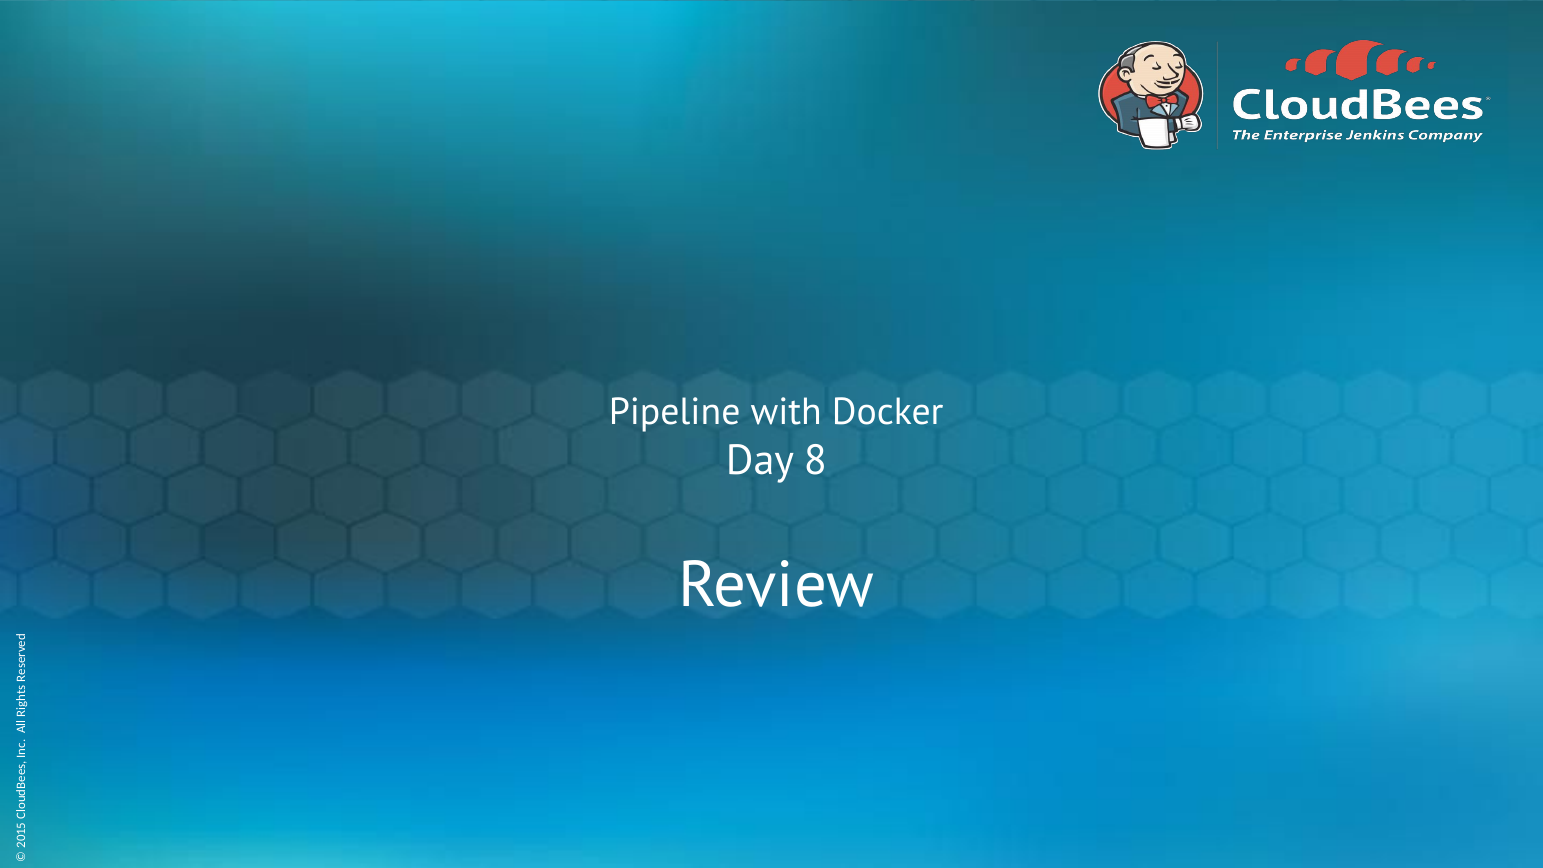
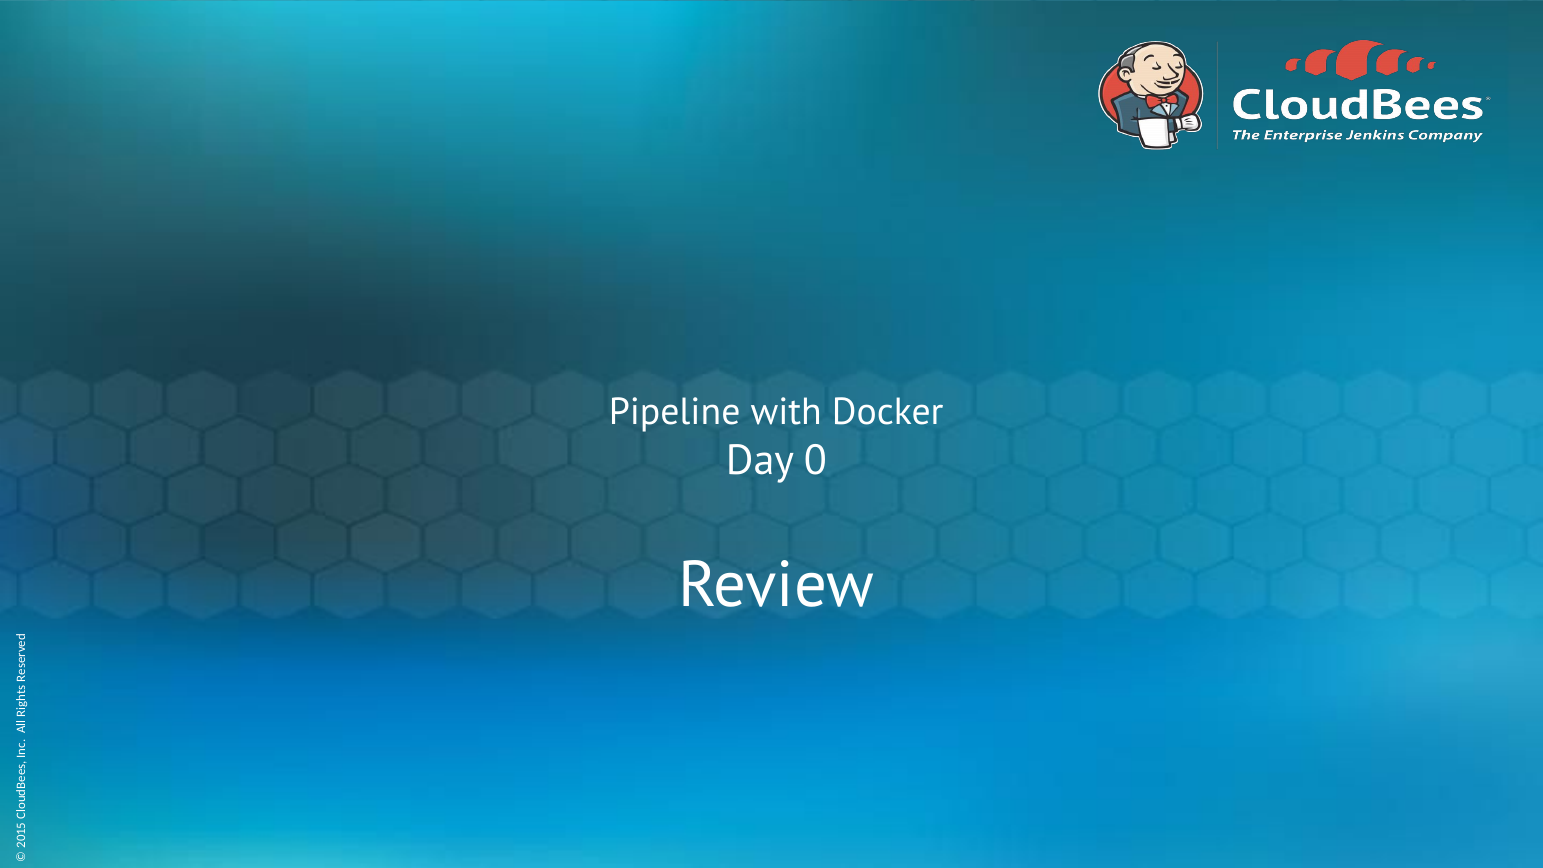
Day 8: 8 -> 0 (815, 461)
